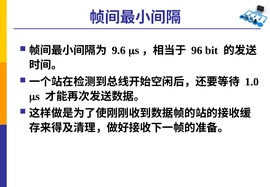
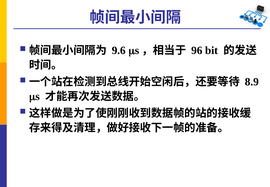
1.0: 1.0 -> 8.9 (252, 82)
